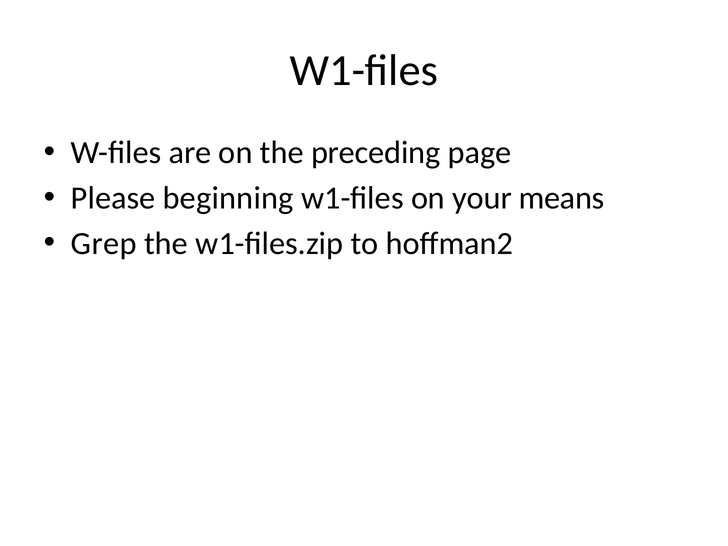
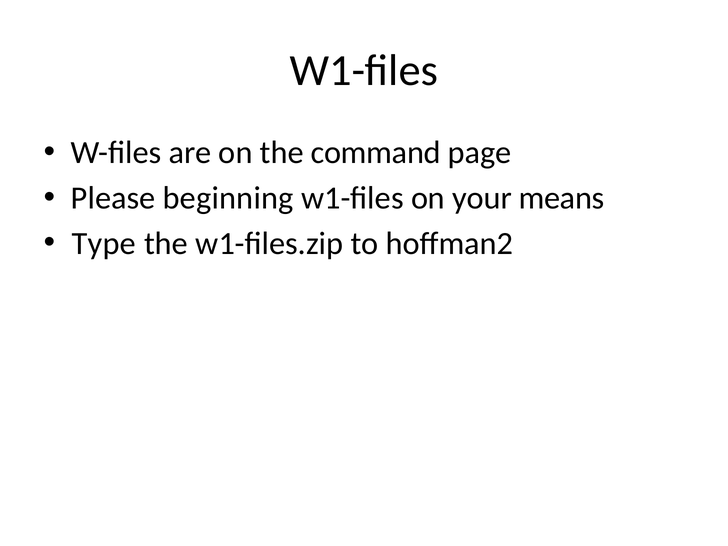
preceding: preceding -> command (376, 153)
Grep: Grep -> Type (104, 243)
